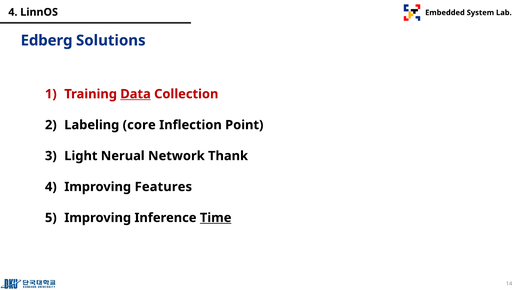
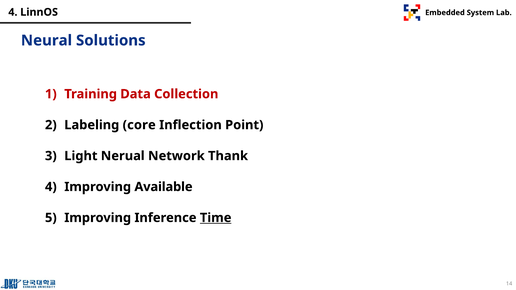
Edberg: Edberg -> Neural (46, 41)
Data underline: present -> none (136, 94)
Features: Features -> Available (163, 187)
